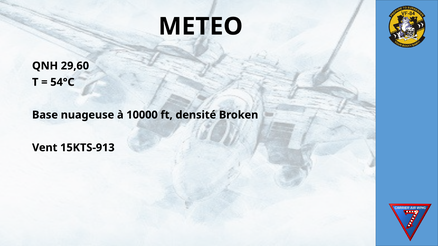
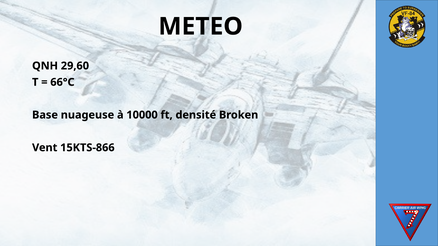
54°C: 54°C -> 66°C (62, 82)
15KTS-913: 15KTS-913 -> 15KTS-866 (87, 148)
